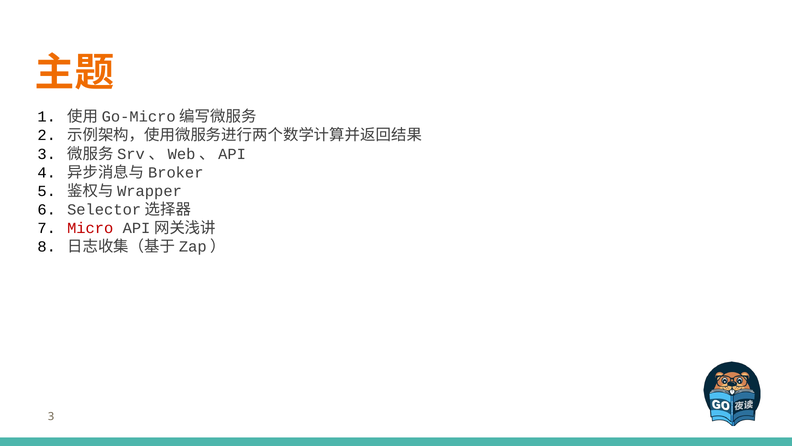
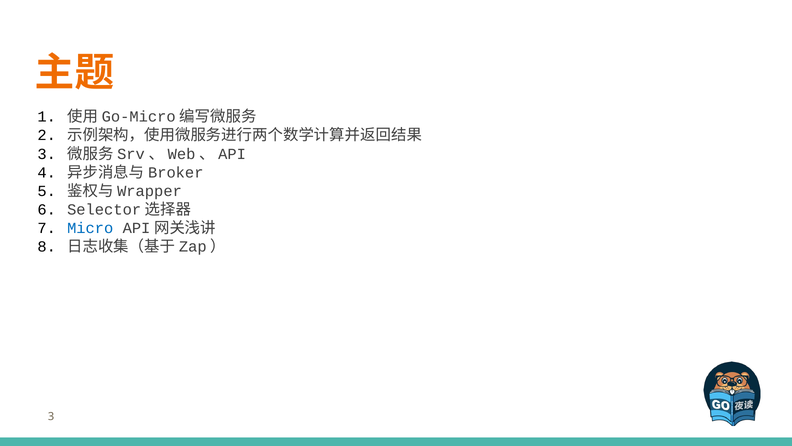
Micro colour: red -> blue (90, 228)
